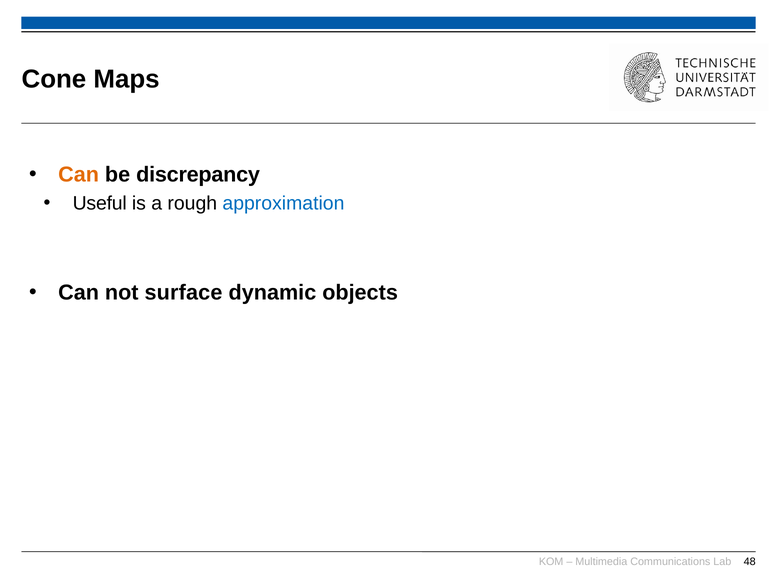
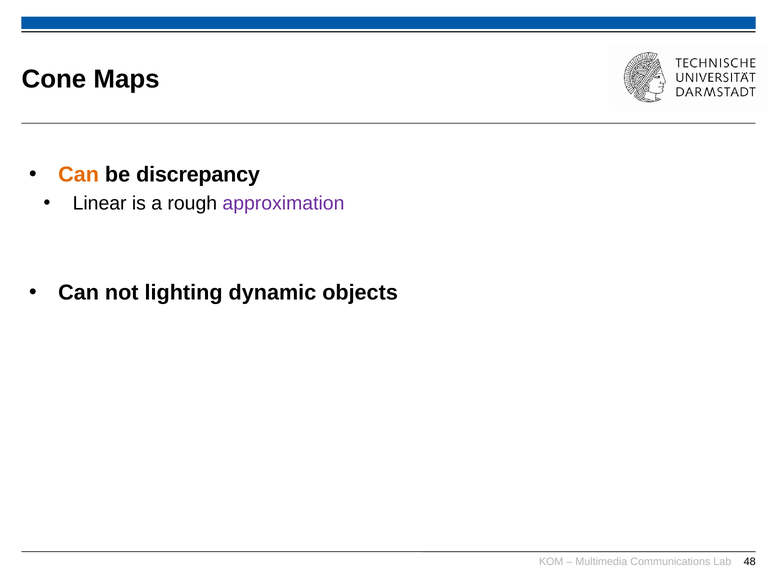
Useful: Useful -> Linear (100, 203)
approximation colour: blue -> purple (283, 203)
surface: surface -> lighting (184, 293)
